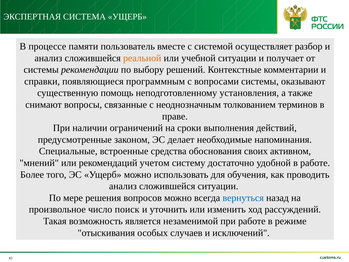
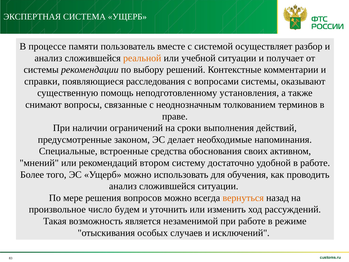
программным: программным -> расследования (156, 81)
учетом: учетом -> втором (155, 163)
вернуться colour: blue -> orange (243, 198)
поиск: поиск -> будем (127, 209)
